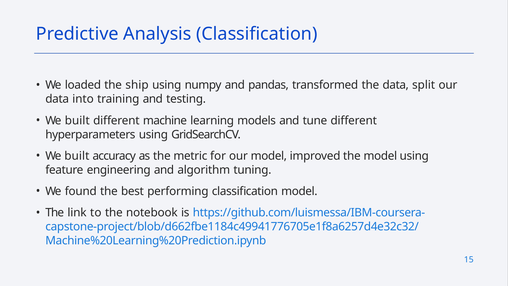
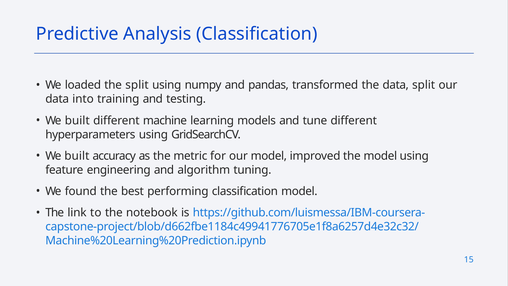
the ship: ship -> split (137, 85)
